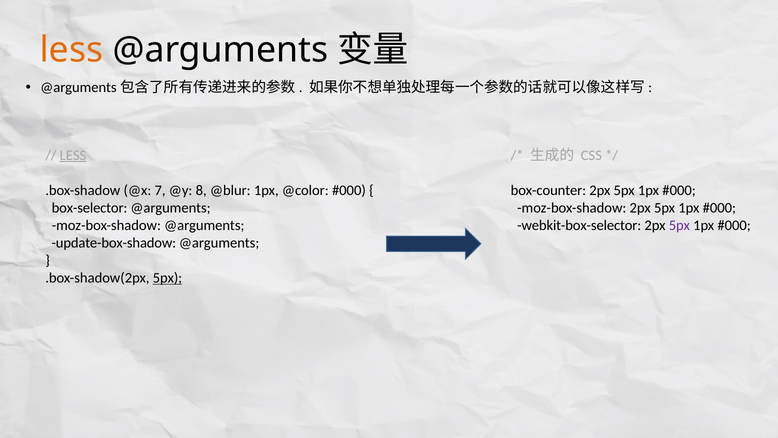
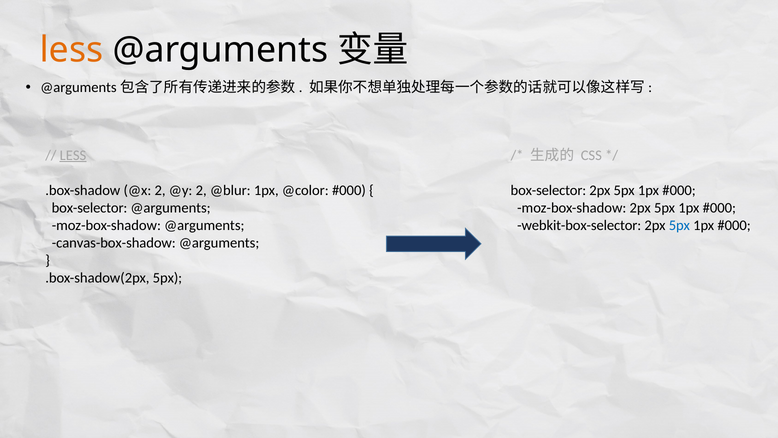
@x 7: 7 -> 2 (160, 190)
@y 8: 8 -> 2 (201, 190)
box-counter: box-counter -> box-selector (548, 190)
5px colour: purple -> blue (679, 225)
update-box-shadow: update-box-shadow -> canvas-box-shadow (114, 243)
5px underline: present -> none (167, 278)
